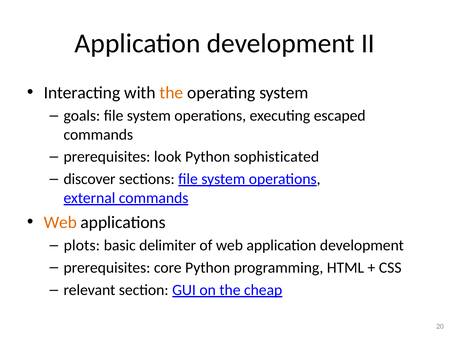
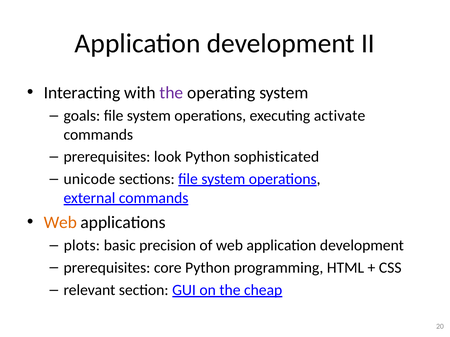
the colour: orange -> purple (171, 93)
escaped: escaped -> activate (340, 116)
discover: discover -> unicode (89, 179)
delimiter: delimiter -> precision (168, 246)
